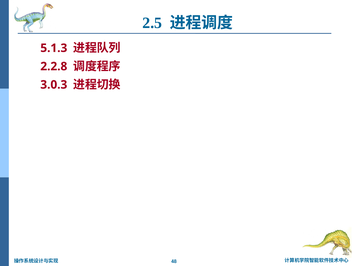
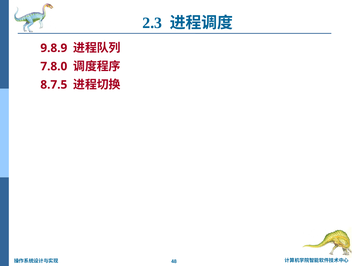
2.5: 2.5 -> 2.3 (152, 23)
5.1.3: 5.1.3 -> 9.8.9 (54, 48)
2.2.8: 2.2.8 -> 7.8.0 (54, 66)
3.0.3: 3.0.3 -> 8.7.5 (54, 85)
